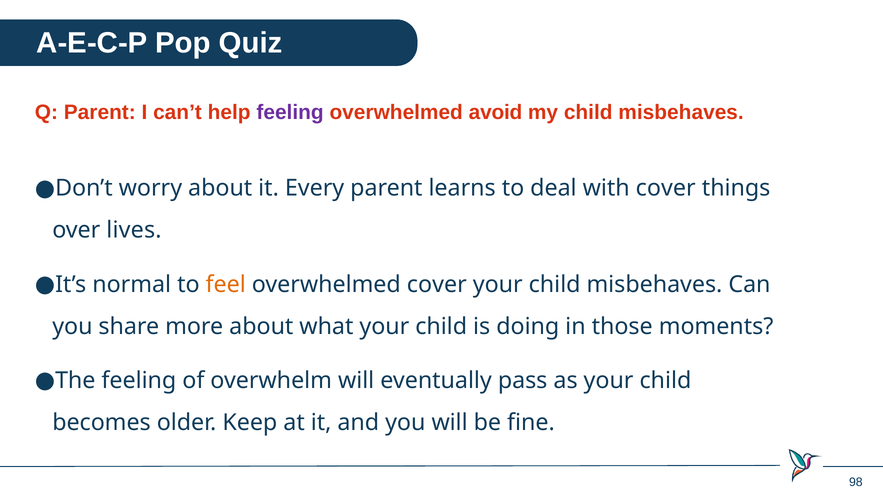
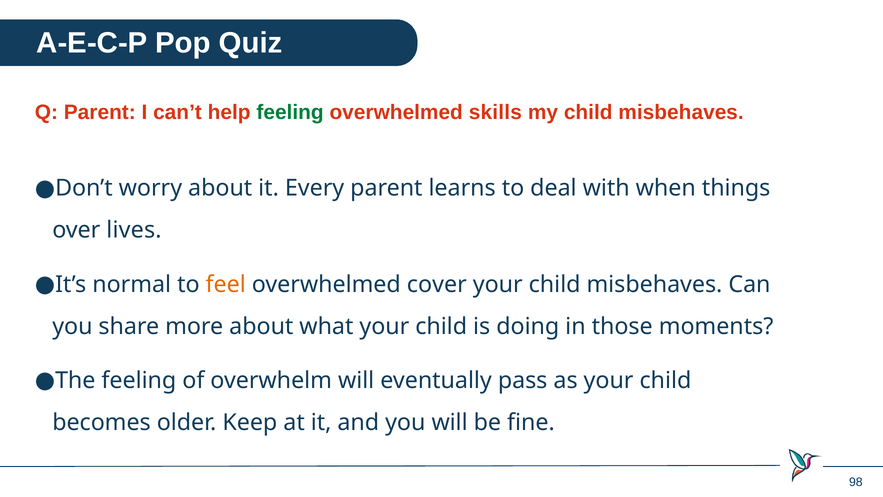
feeling colour: purple -> green (290, 112)
avoid: avoid -> skills (495, 112)
with cover: cover -> when (666, 188)
